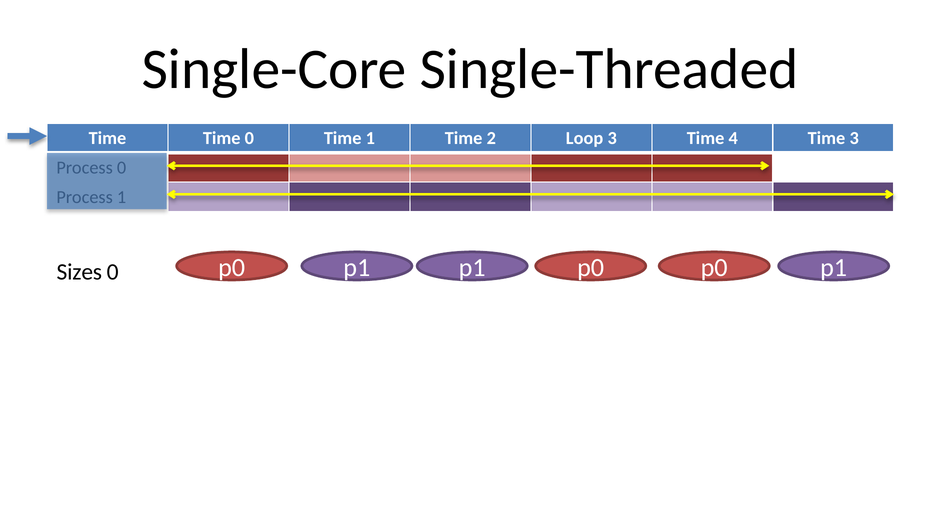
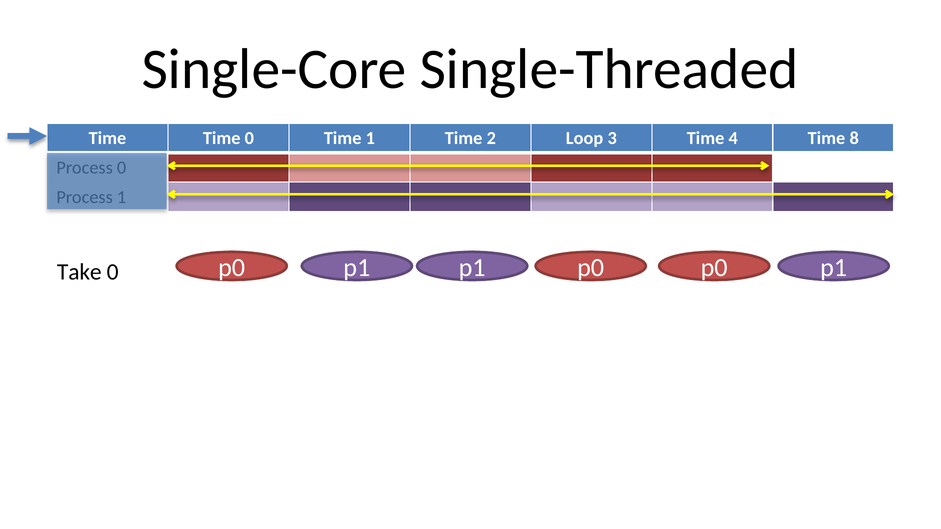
Time 3: 3 -> 8 (854, 138)
Sizes: Sizes -> Take (79, 272)
